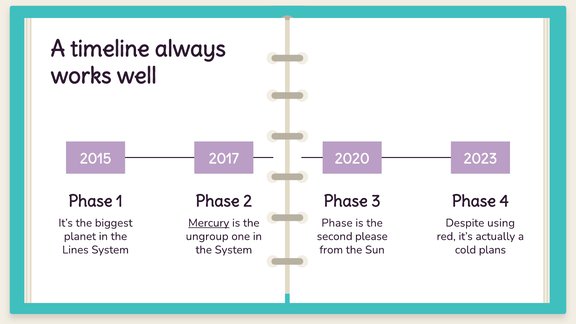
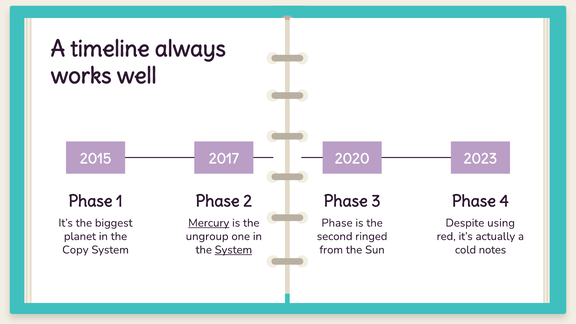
please: please -> ringed (371, 236)
Lines: Lines -> Copy (75, 250)
System underline: none -> present (233, 250)
plans: plans -> notes (492, 250)
